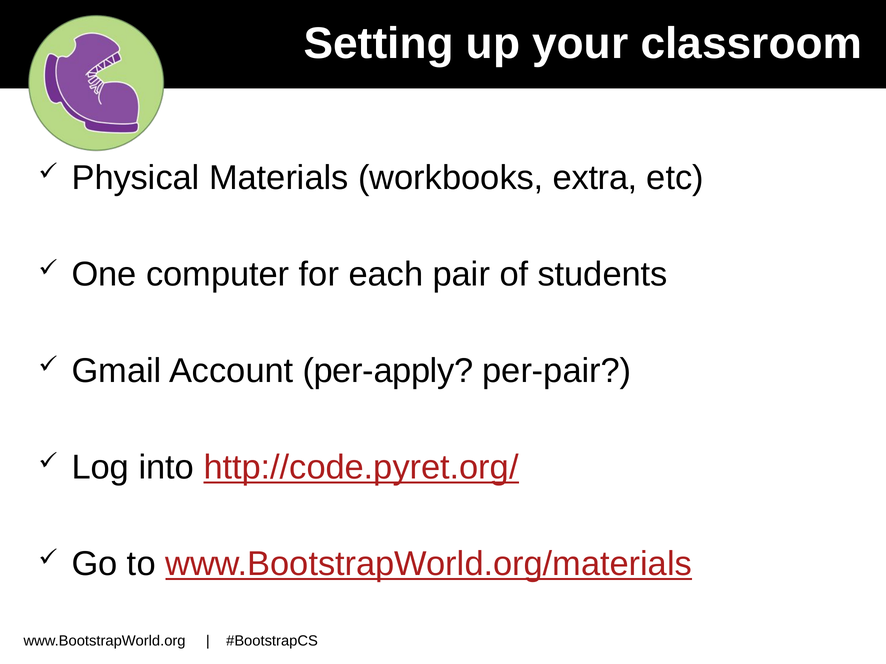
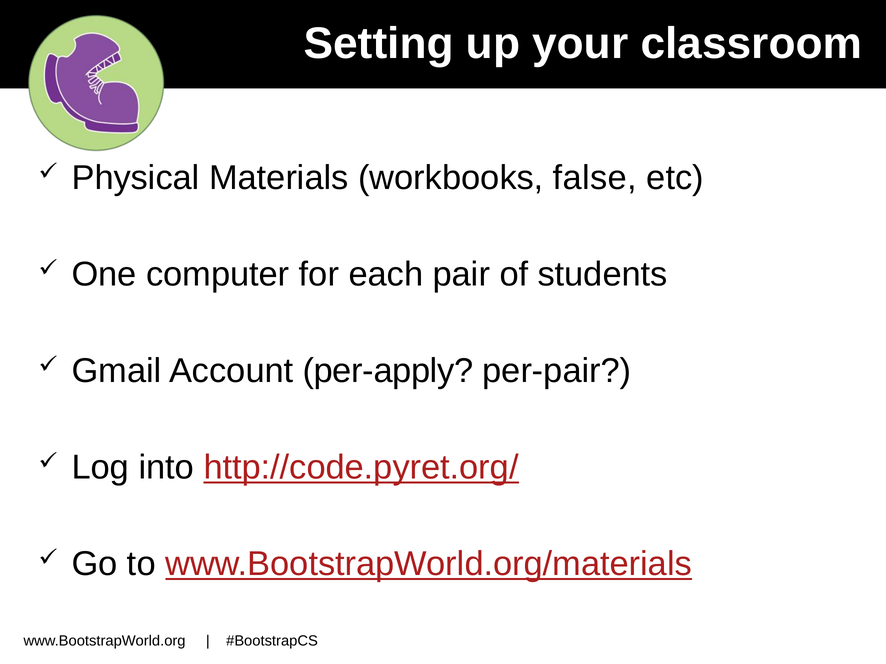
extra: extra -> false (595, 178)
